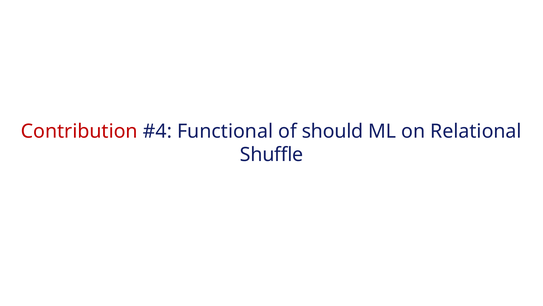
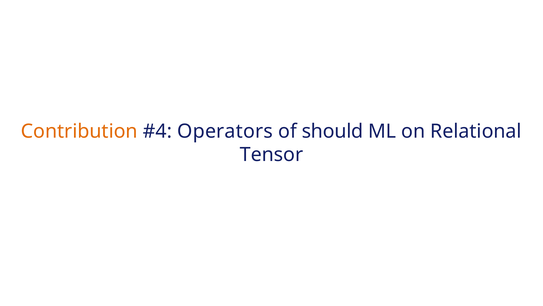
Contribution colour: red -> orange (79, 131)
Functional: Functional -> Operators (225, 131)
Shuffle: Shuffle -> Tensor (271, 155)
